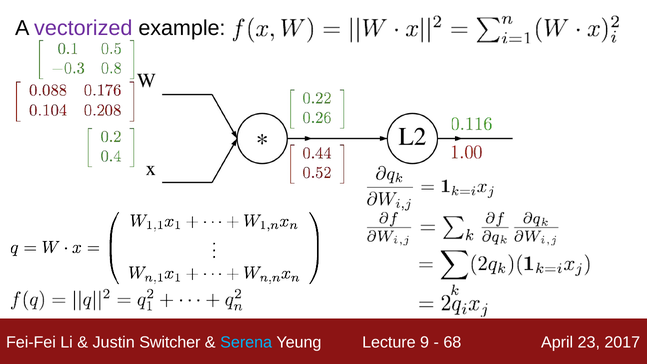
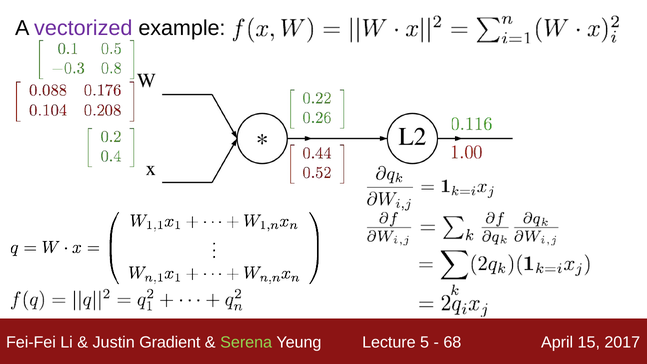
Switcher: Switcher -> Gradient (170, 342)
Serena colour: light blue -> light green (246, 342)
9: 9 -> 5 (425, 342)
23: 23 -> 15 (589, 342)
